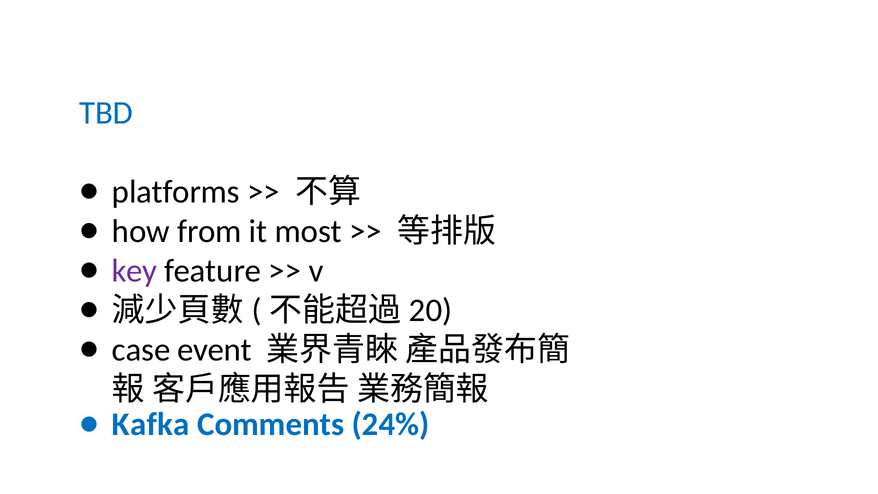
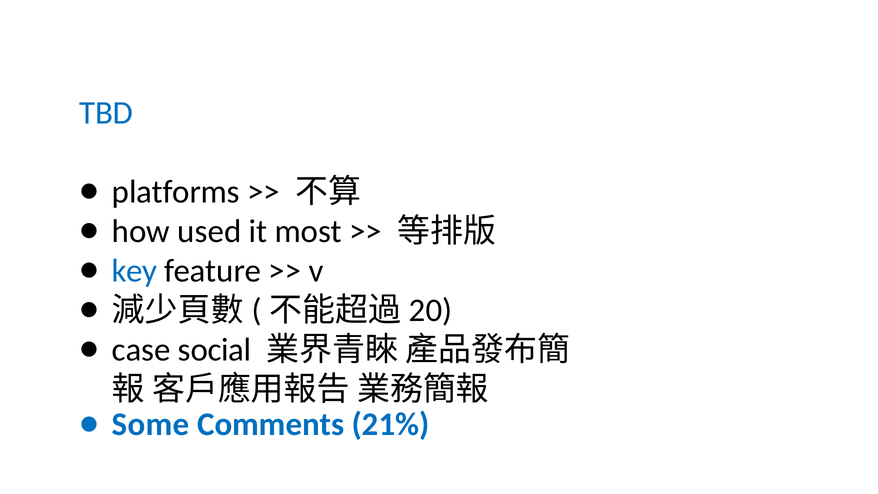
from: from -> used (209, 231)
key colour: purple -> blue (135, 271)
event: event -> social (215, 350)
Kafka: Kafka -> Some (151, 424)
24%: 24% -> 21% (391, 424)
